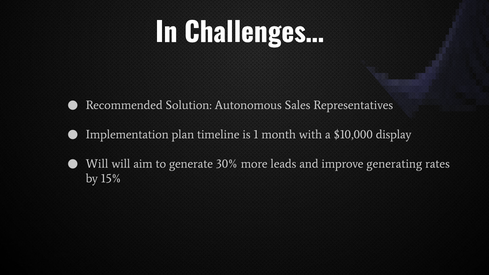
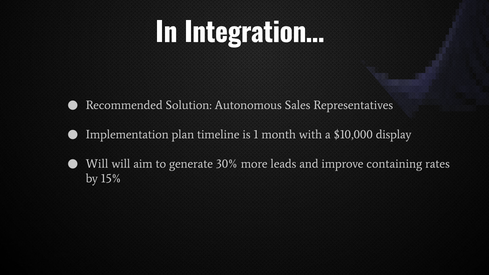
Challenges…: Challenges… -> Integration… (254, 33)
generating: generating -> containing (394, 164)
